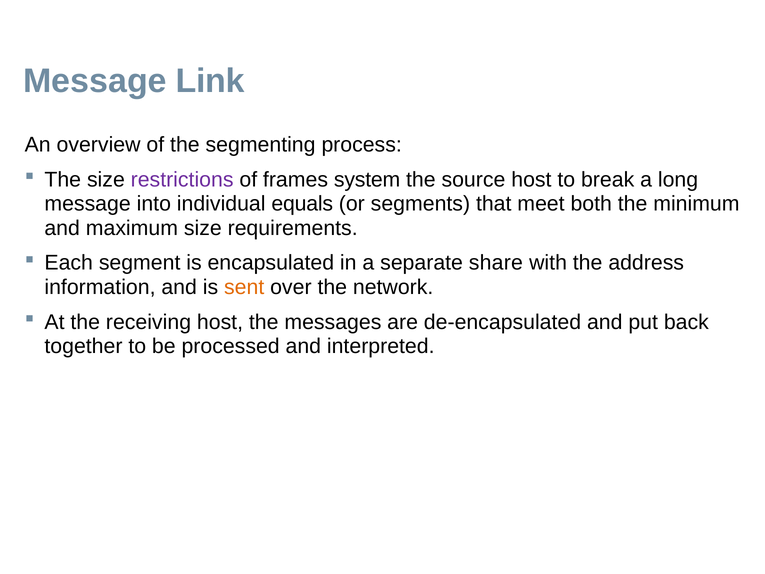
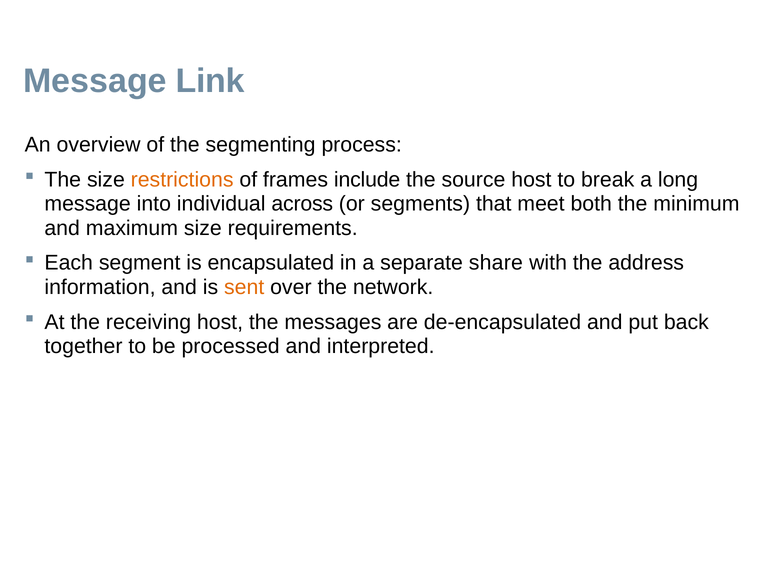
restrictions colour: purple -> orange (182, 179)
system: system -> include (367, 179)
equals: equals -> across (302, 204)
